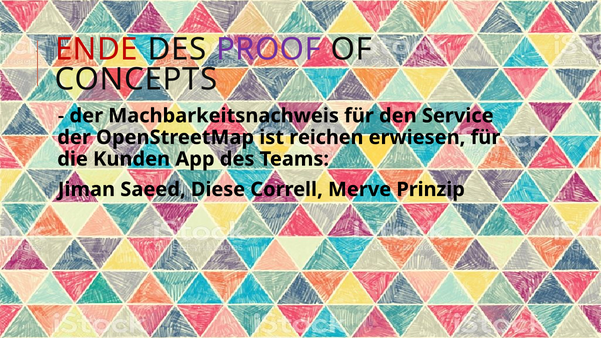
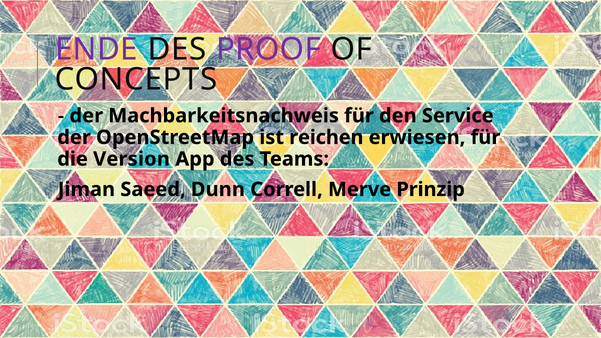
ENDE colour: red -> purple (96, 49)
Kunden: Kunden -> Version (131, 159)
Diese: Diese -> Dunn (218, 189)
